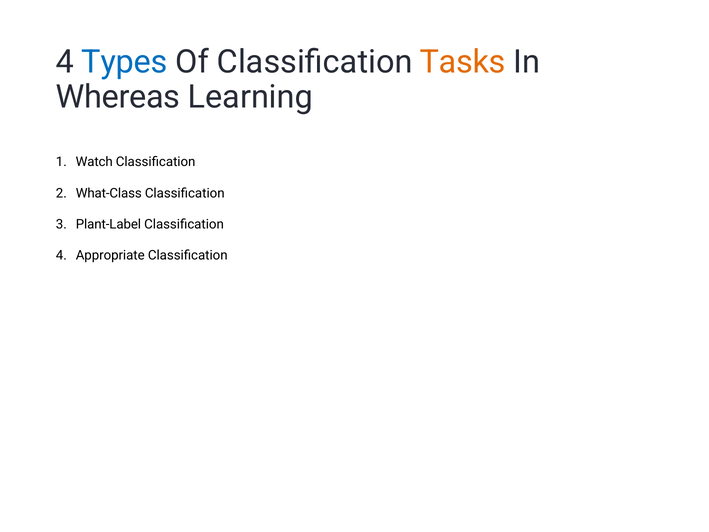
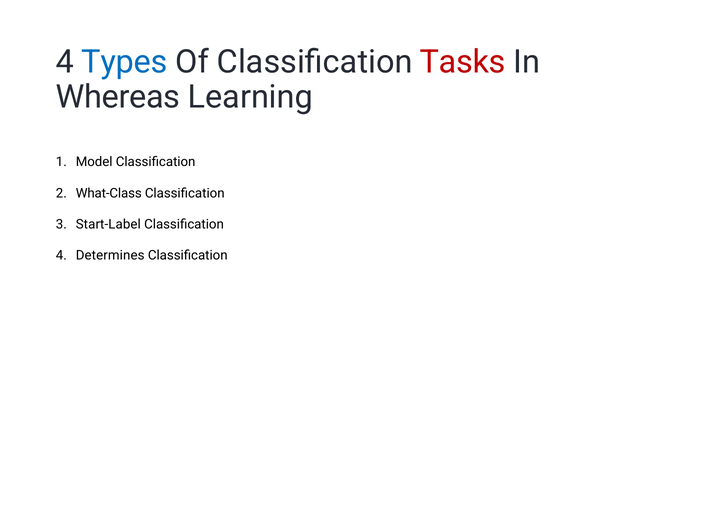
Tasks colour: orange -> red (463, 62)
Watch: Watch -> Model (94, 162)
Plant-Label: Plant-Label -> Start-Label (108, 224)
Appropriate: Appropriate -> Determines (110, 255)
